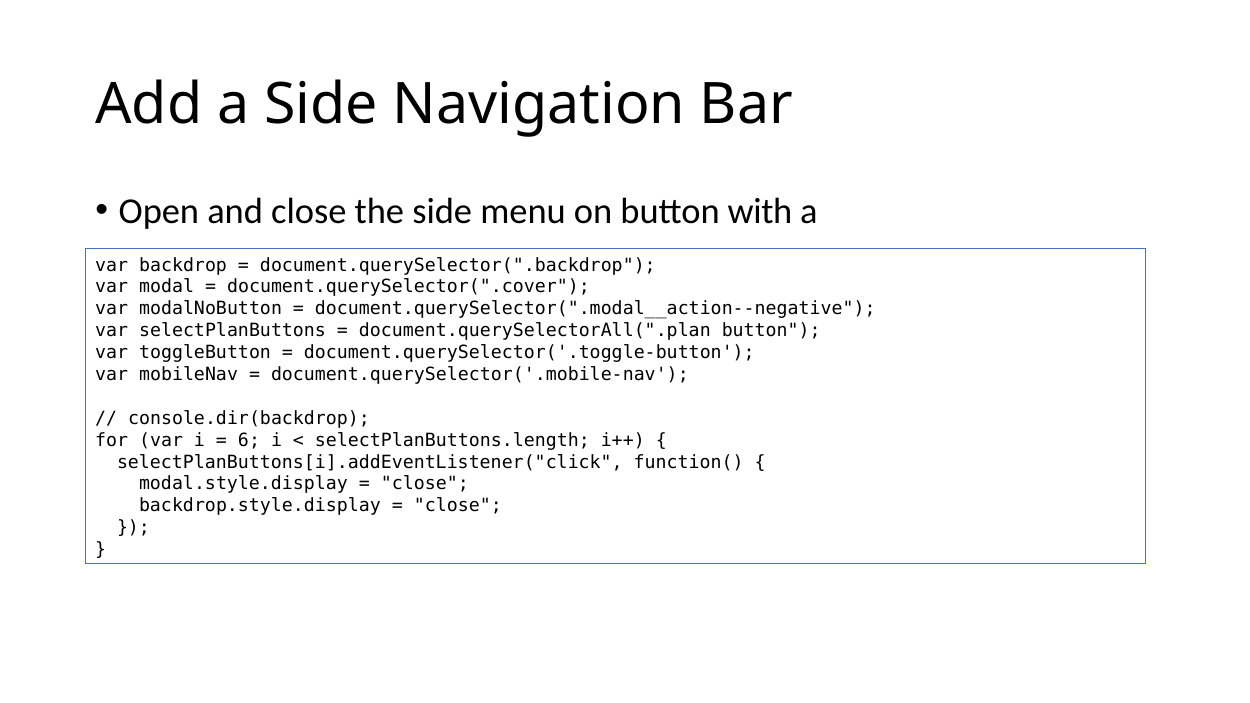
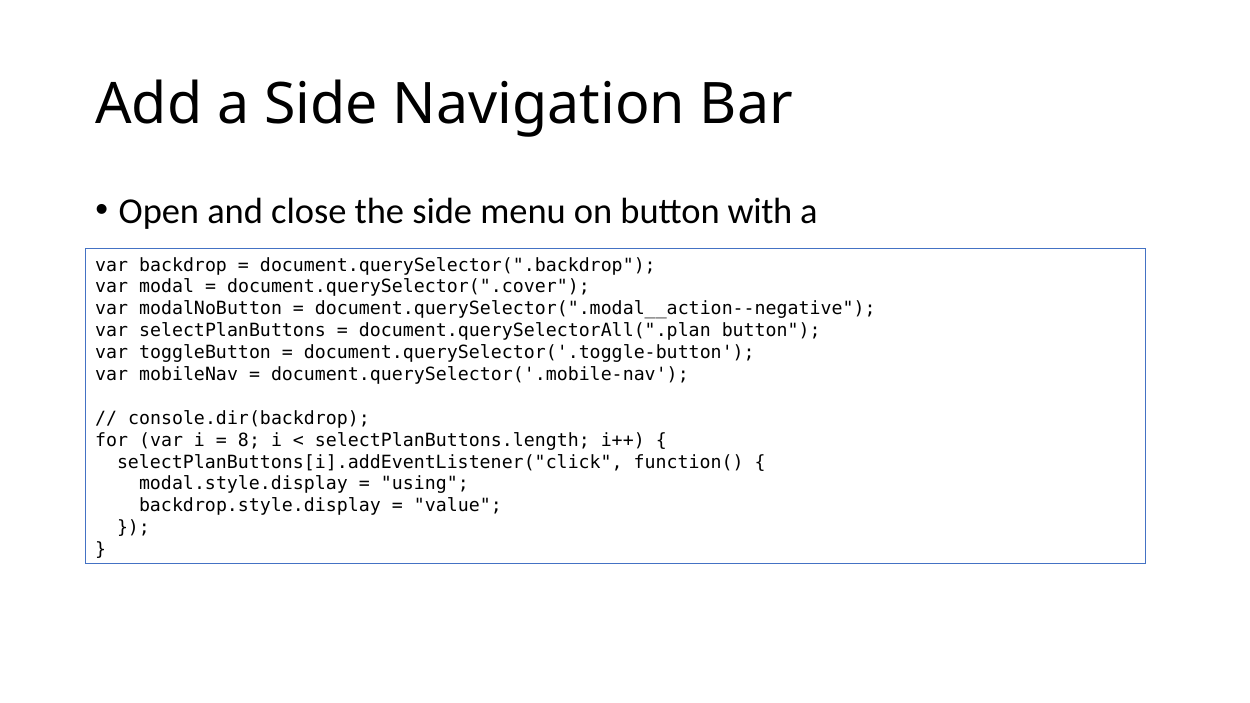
6: 6 -> 8 (249, 440)
close: close -> using (425, 484)
close: close -> value (458, 506)
